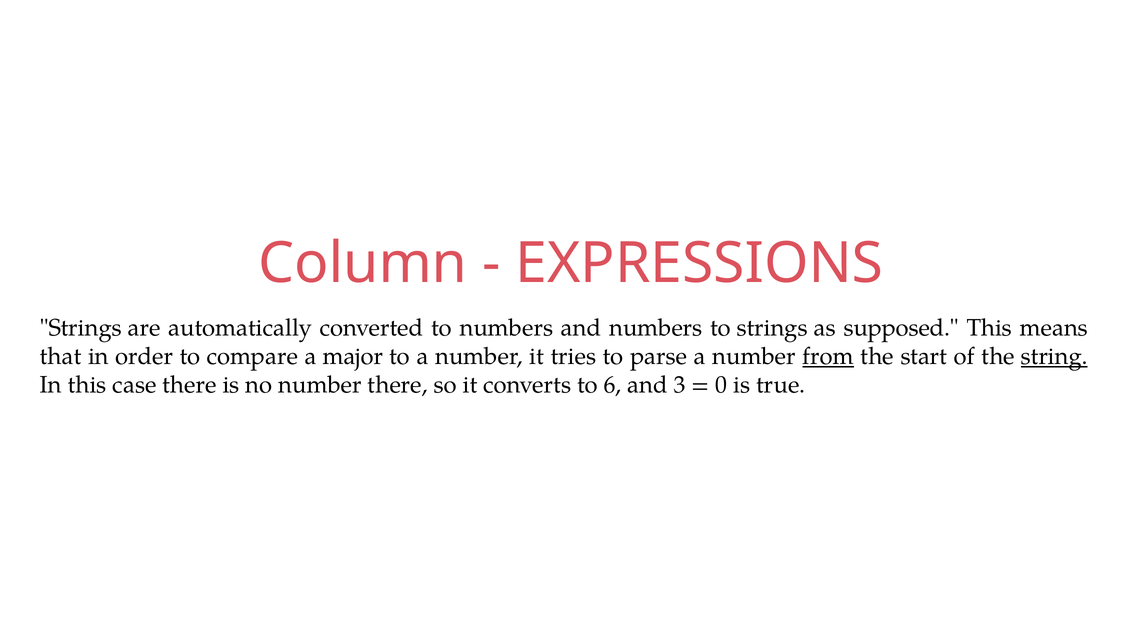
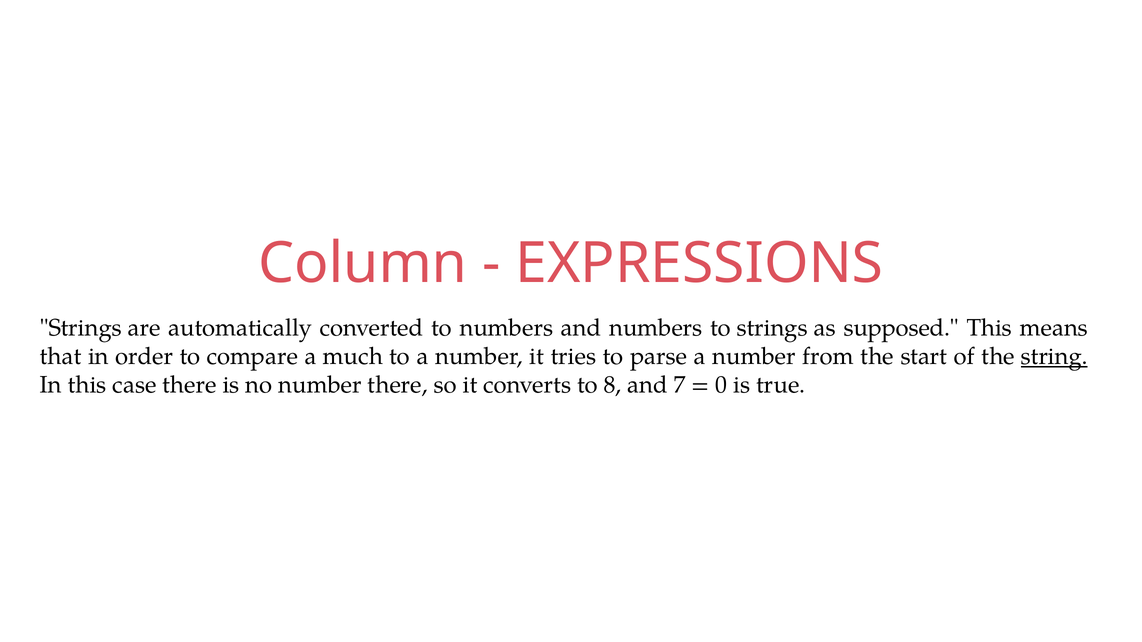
major: major -> much (353, 357)
from underline: present -> none (828, 357)
6: 6 -> 8 (612, 385)
3: 3 -> 7 (680, 385)
